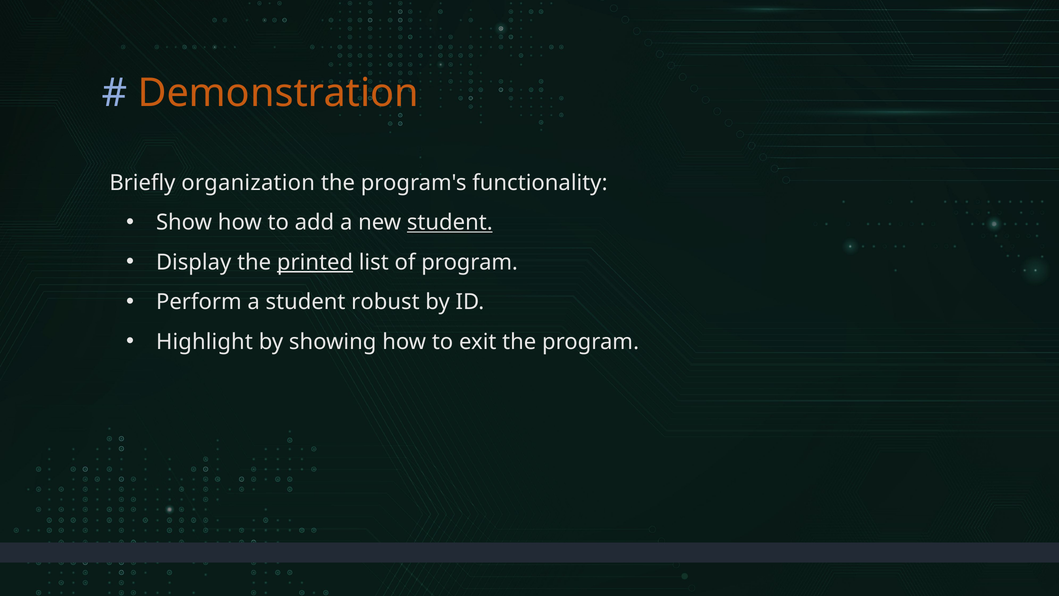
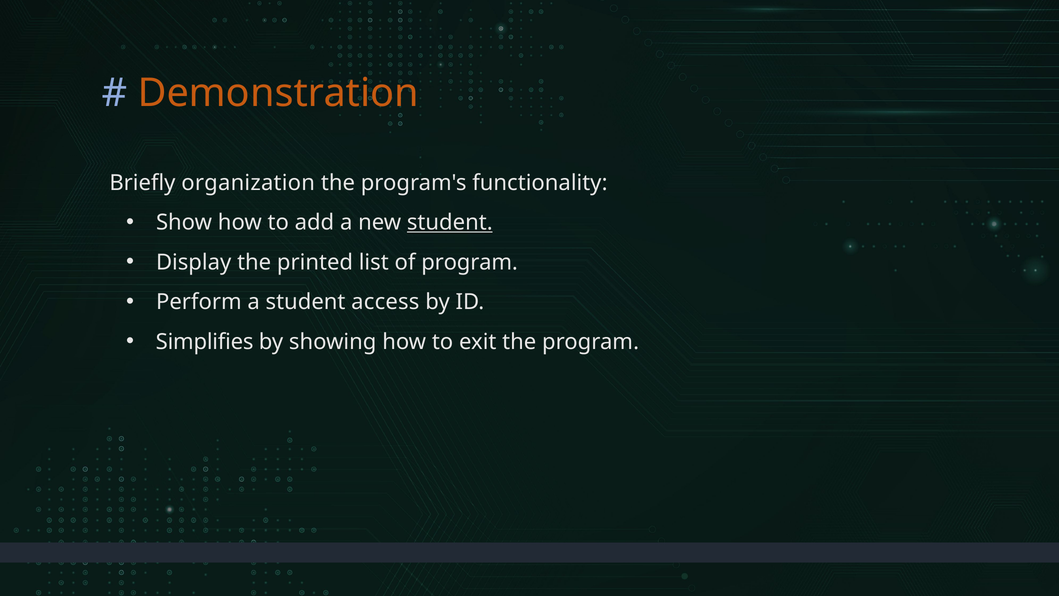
printed underline: present -> none (315, 262)
robust: robust -> access (385, 302)
Highlight: Highlight -> Simplifies (205, 342)
